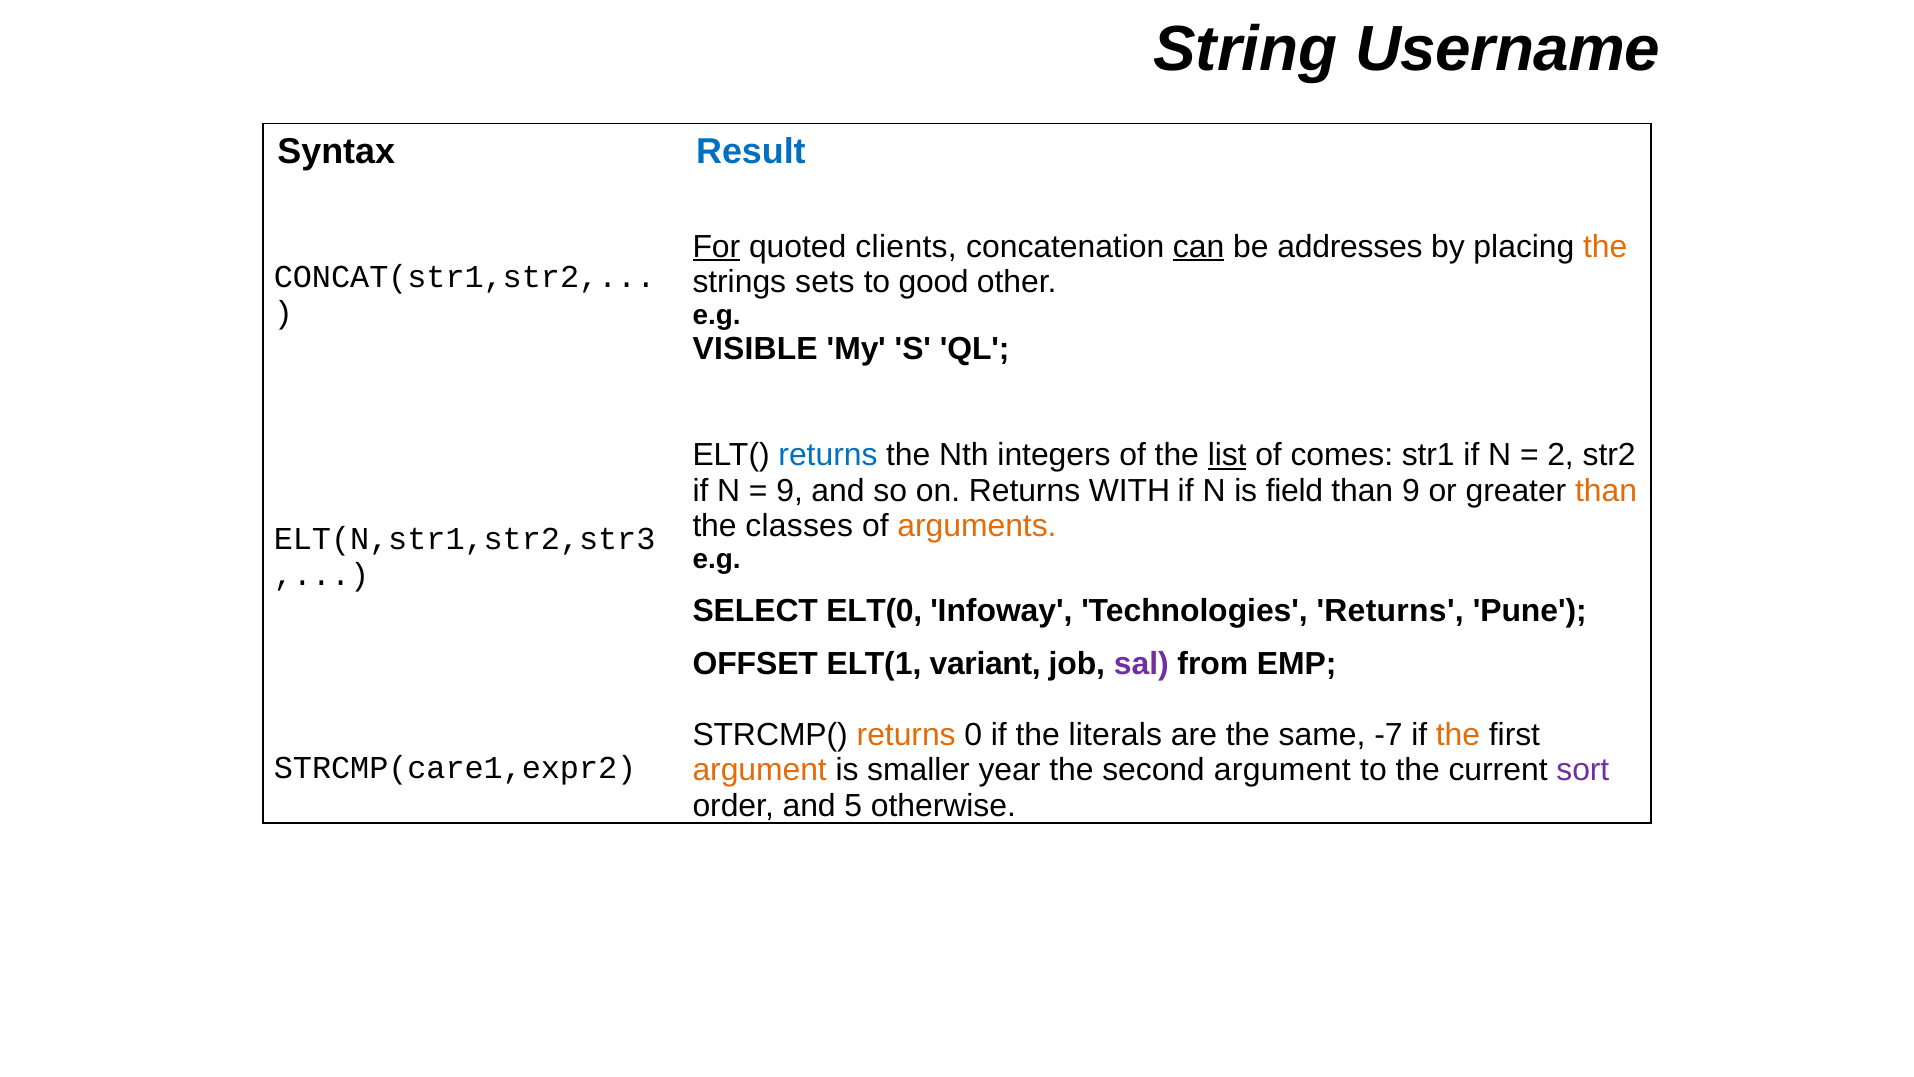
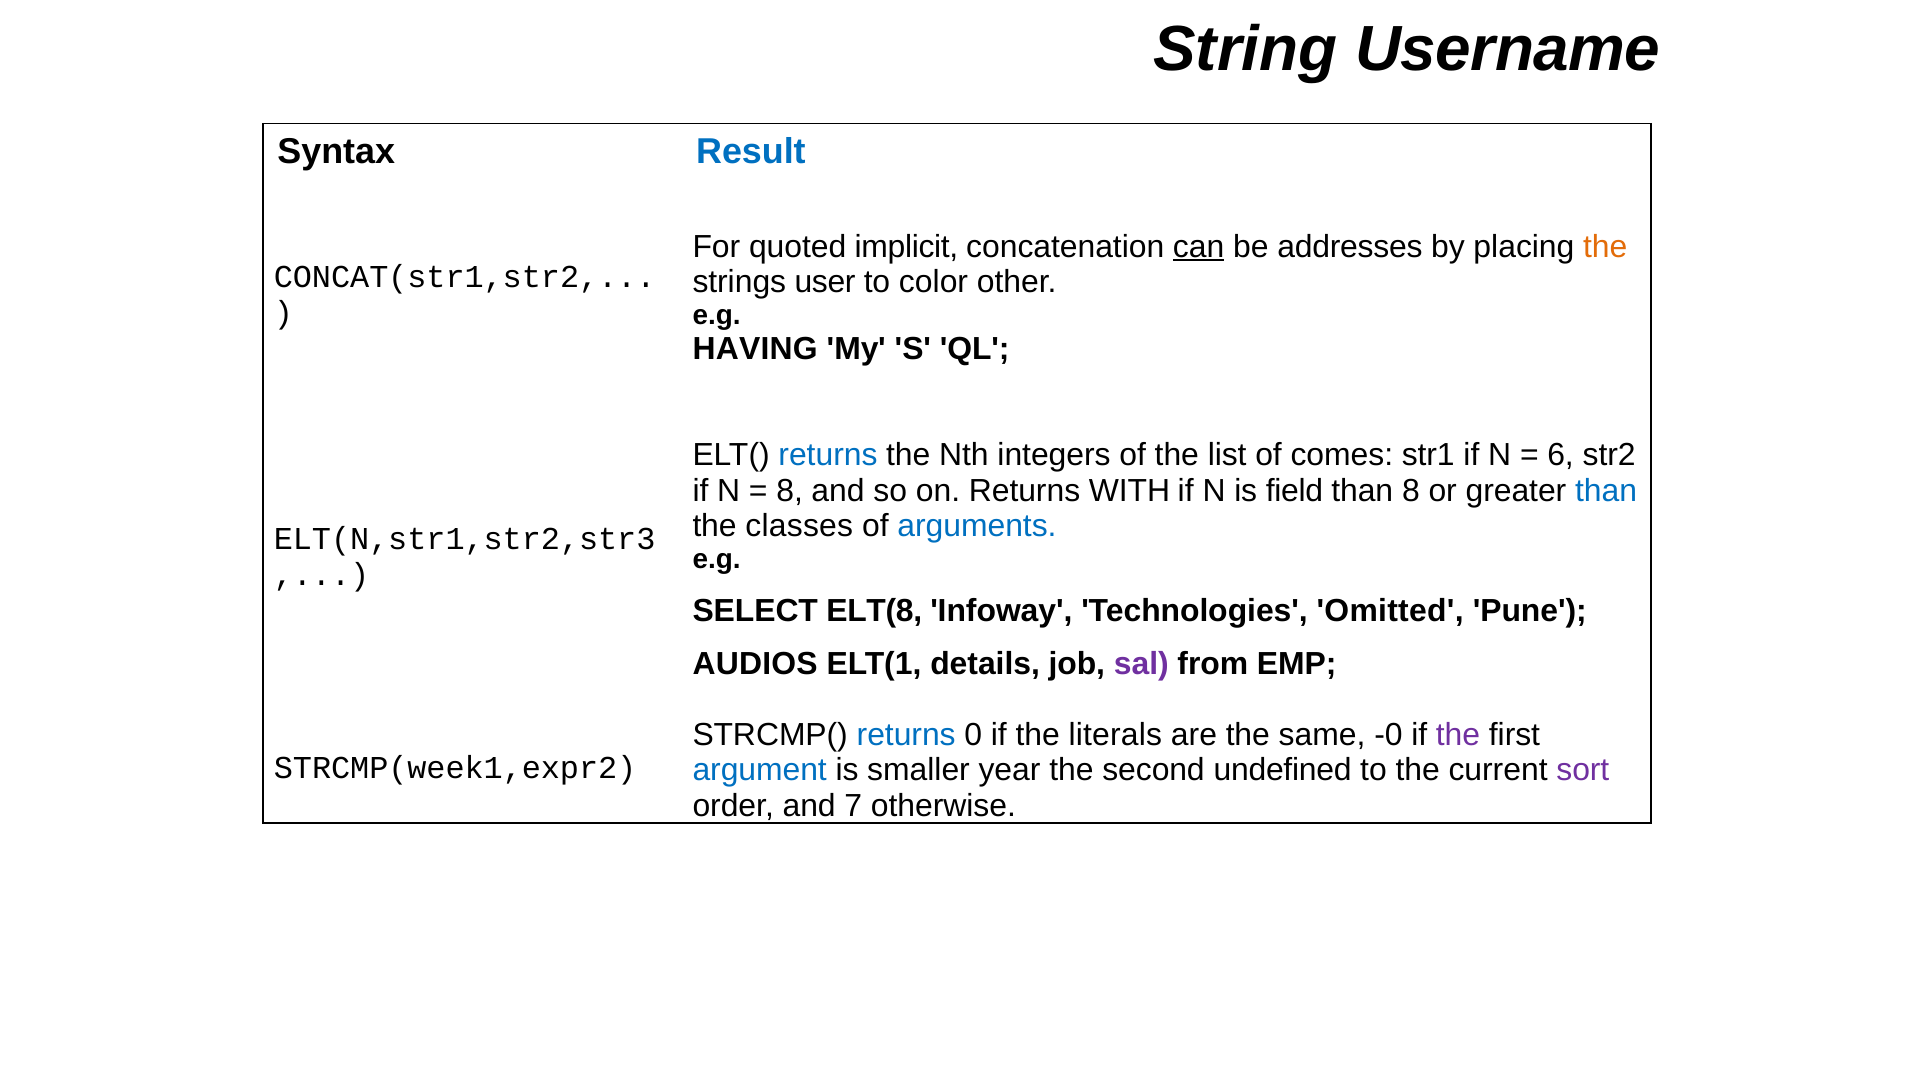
For underline: present -> none (716, 247)
clients: clients -> implicit (906, 247)
sets: sets -> user (825, 282)
good: good -> color (934, 282)
VISIBLE: VISIBLE -> HAVING (755, 349)
list underline: present -> none (1227, 455)
2: 2 -> 6 (1561, 455)
9: 9 -> 8 (790, 491)
than 9: 9 -> 8 (1411, 491)
than colour: orange -> blue (1606, 491)
arguments colour: orange -> blue (977, 526)
ELT(0: ELT(0 -> ELT(8 (874, 611)
Technologies Returns: Returns -> Omitted (1390, 611)
OFFSET: OFFSET -> AUDIOS (755, 664)
variant: variant -> details (985, 664)
returns colour: orange -> blue (906, 735)
-7: -7 -> -0 (1388, 735)
the colour: orange -> purple (1458, 735)
argument colour: orange -> blue (760, 770)
second argument: argument -> undefined (1283, 770)
STRCMP(care1,expr2: STRCMP(care1,expr2 -> STRCMP(week1,expr2 (455, 768)
5: 5 -> 7 (853, 806)
